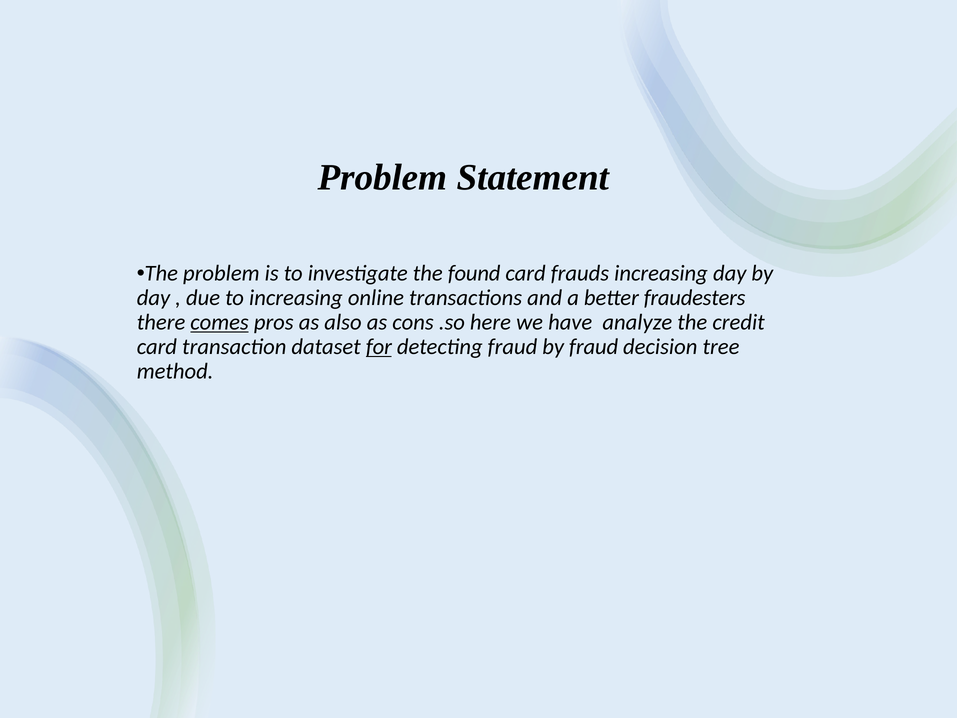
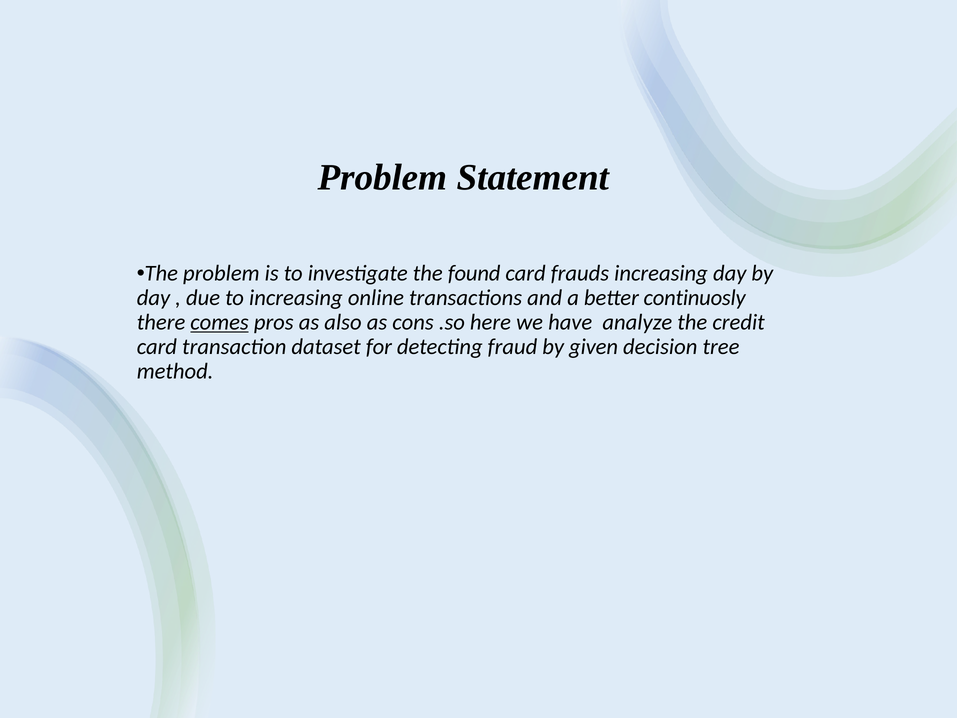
fraudesters: fraudesters -> continuosly (695, 298)
for underline: present -> none (379, 347)
by fraud: fraud -> given (594, 347)
